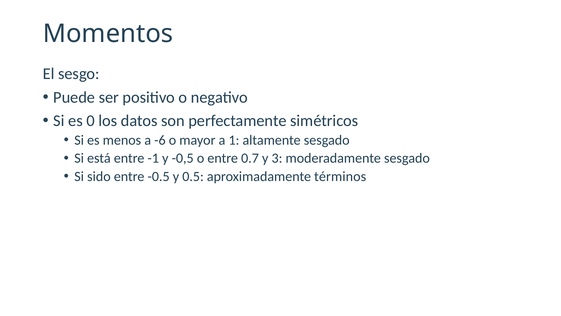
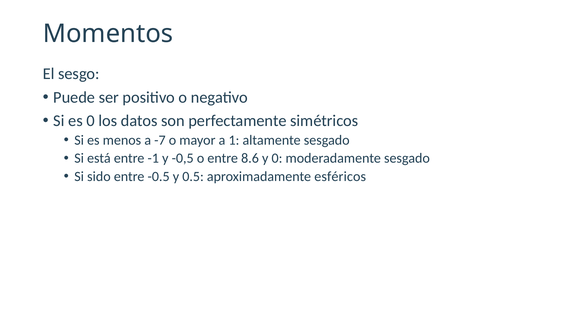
-6: -6 -> -7 (160, 140)
0.7: 0.7 -> 8.6 (250, 158)
y 3: 3 -> 0 (277, 158)
términos: términos -> esféricos (340, 176)
